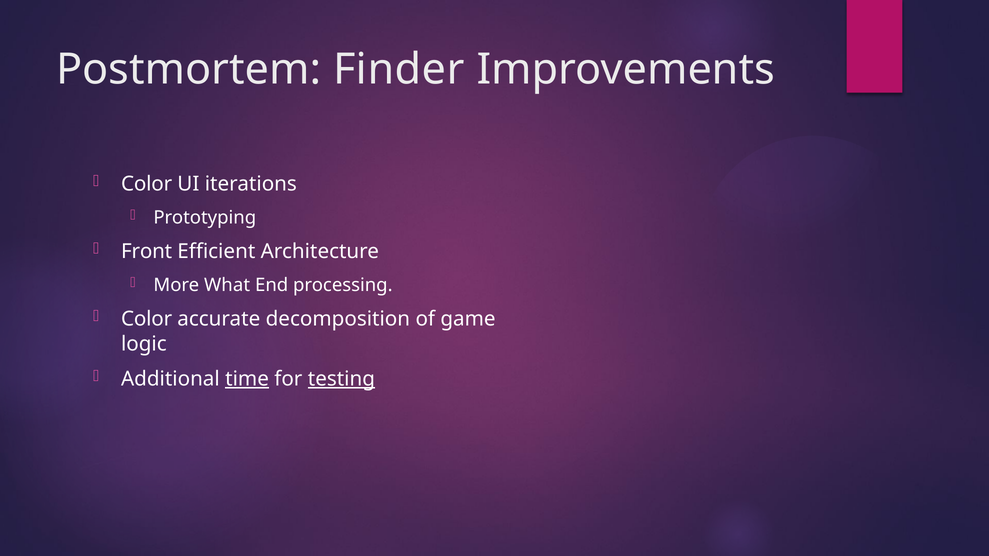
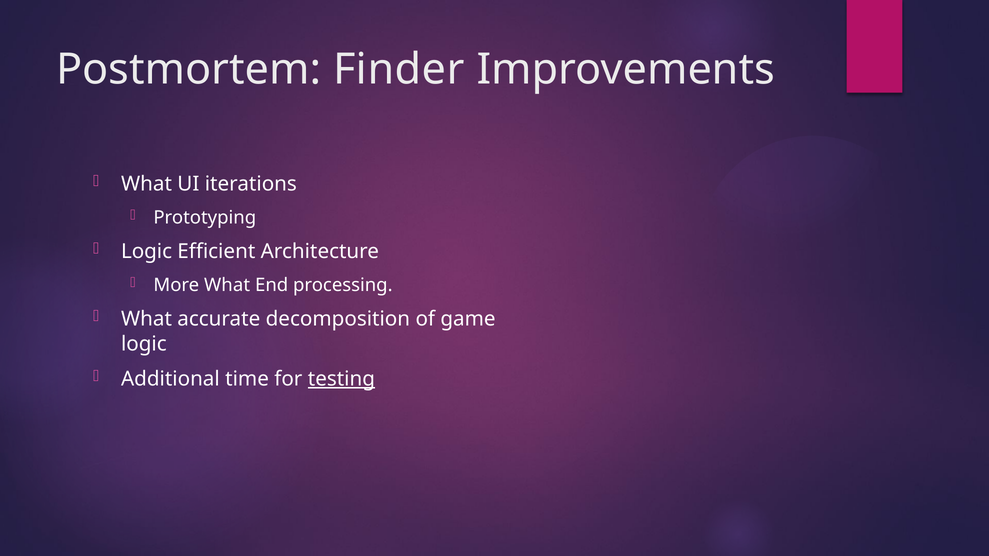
Color: Color -> What (147, 184)
Front: Front -> Logic (147, 252)
Color: Color -> What (147, 319)
time underline: present -> none (247, 379)
